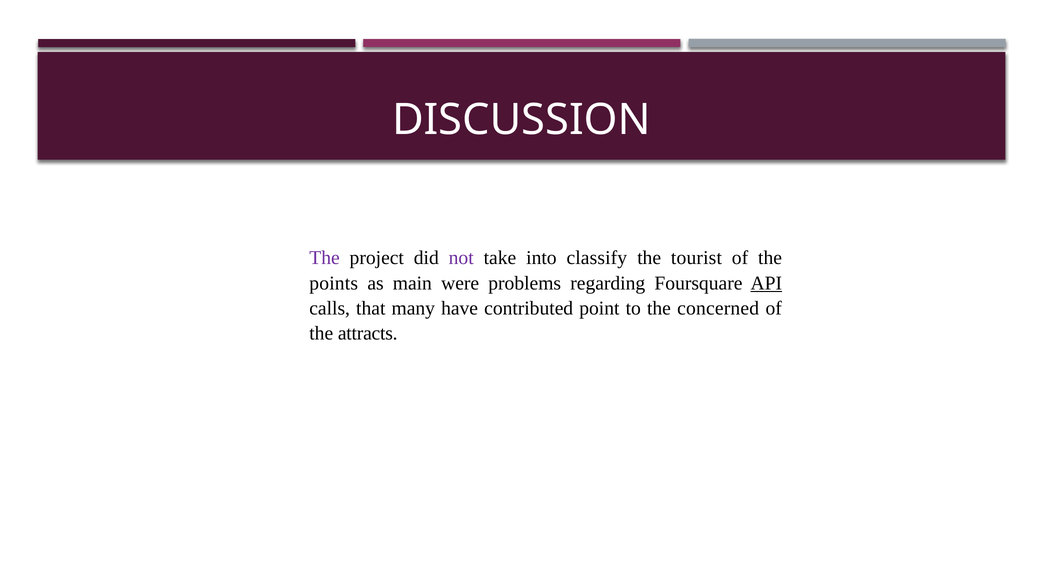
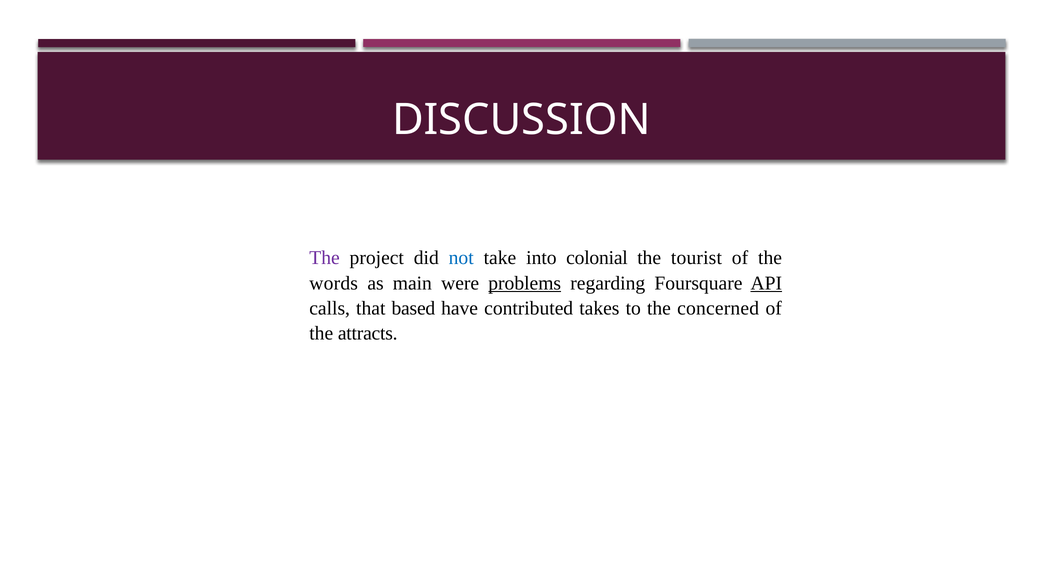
not colour: purple -> blue (461, 258)
classify: classify -> colonial (597, 258)
points: points -> words (334, 283)
problems underline: none -> present (525, 283)
many: many -> based (413, 308)
point: point -> takes (599, 308)
